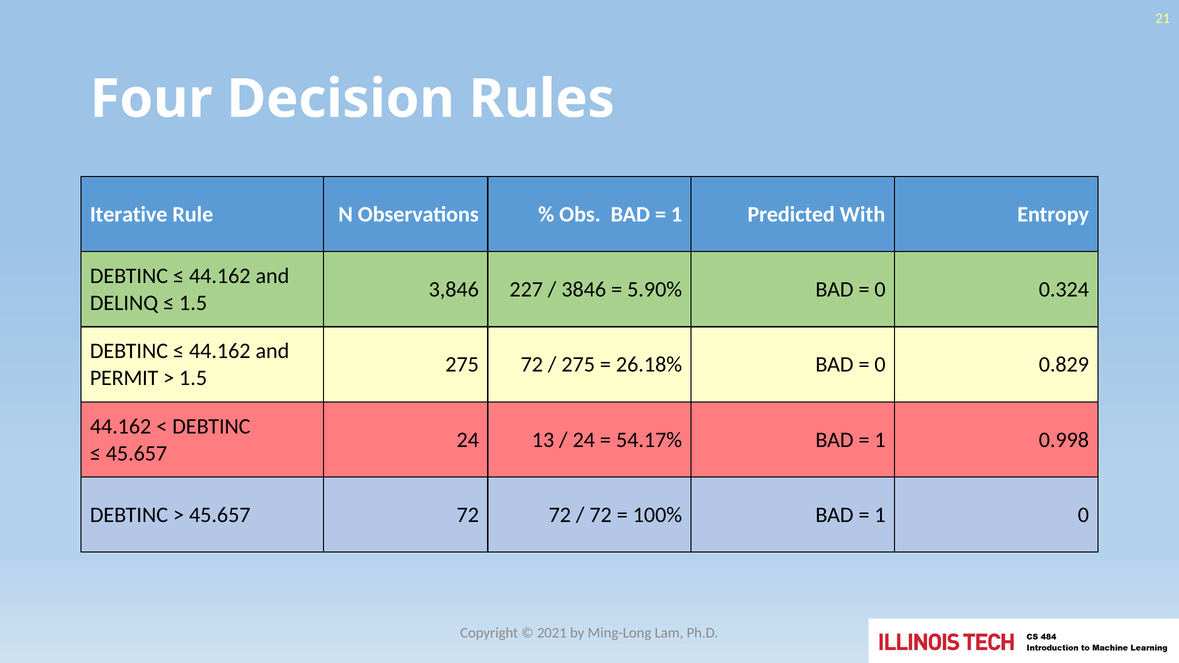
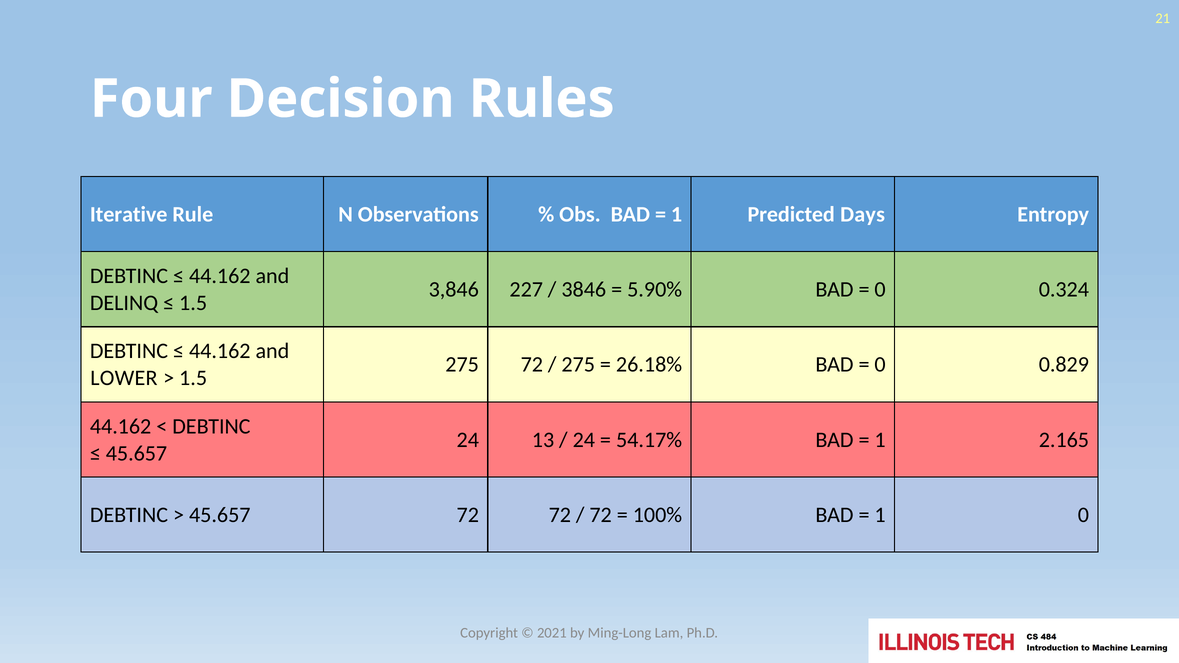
With: With -> Days (863, 214)
PERMIT: PERMIT -> LOWER (124, 378)
0.998: 0.998 -> 2.165 (1064, 440)
